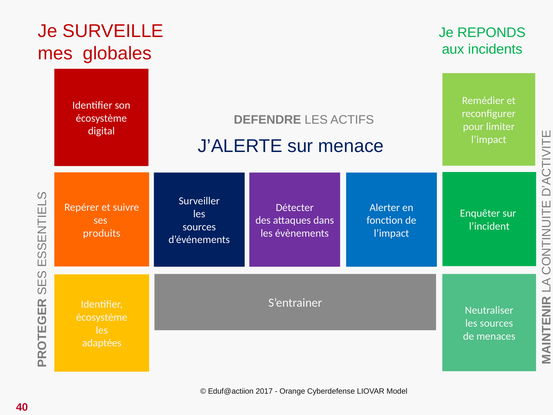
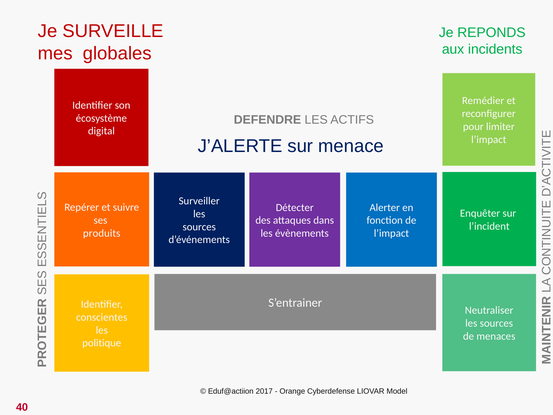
écosystème: écosystème -> conscientes (102, 317)
adaptées: adaptées -> politique (102, 343)
